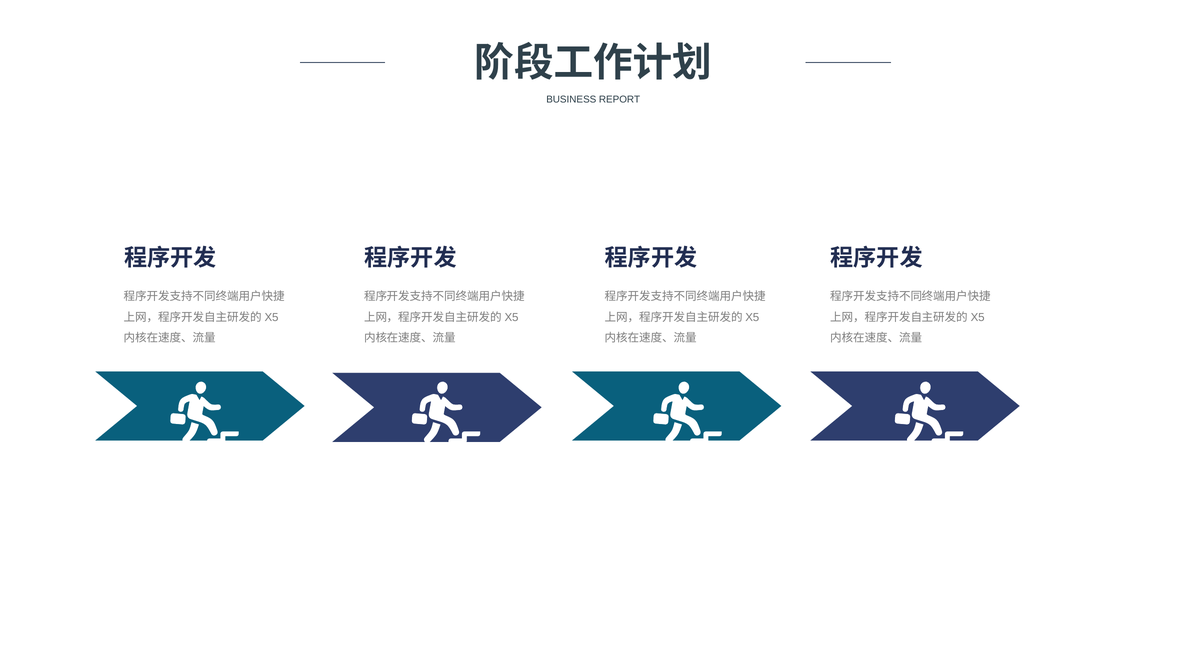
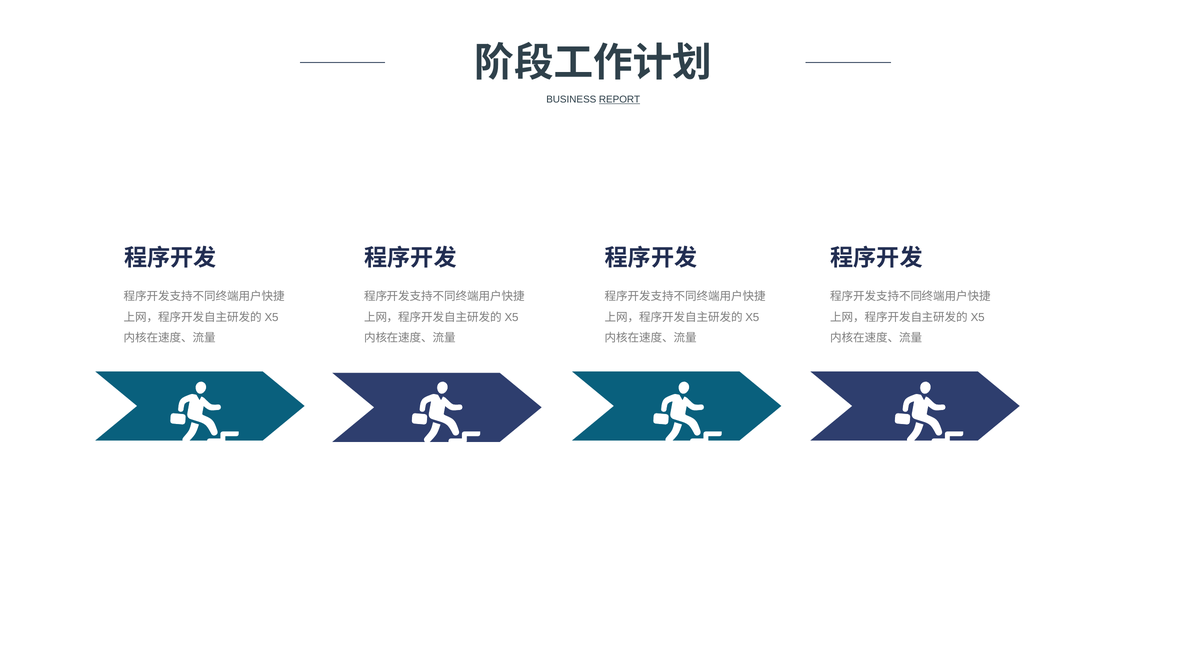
REPORT underline: none -> present (620, 99)
